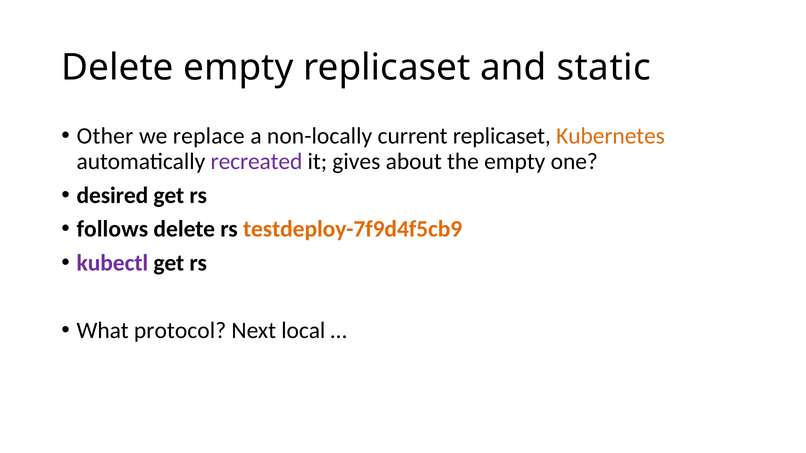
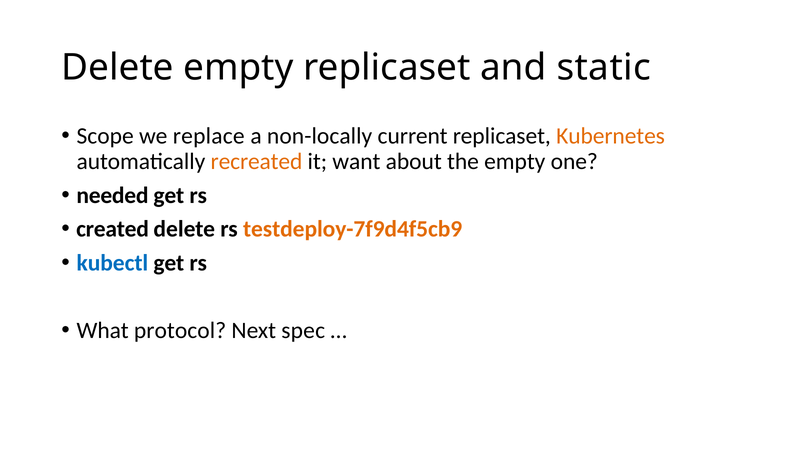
Other: Other -> Scope (105, 136)
recreated colour: purple -> orange (256, 162)
gives: gives -> want (356, 162)
desired: desired -> needed (113, 195)
follows: follows -> created (113, 229)
kubectl colour: purple -> blue (112, 263)
local: local -> spec (303, 331)
